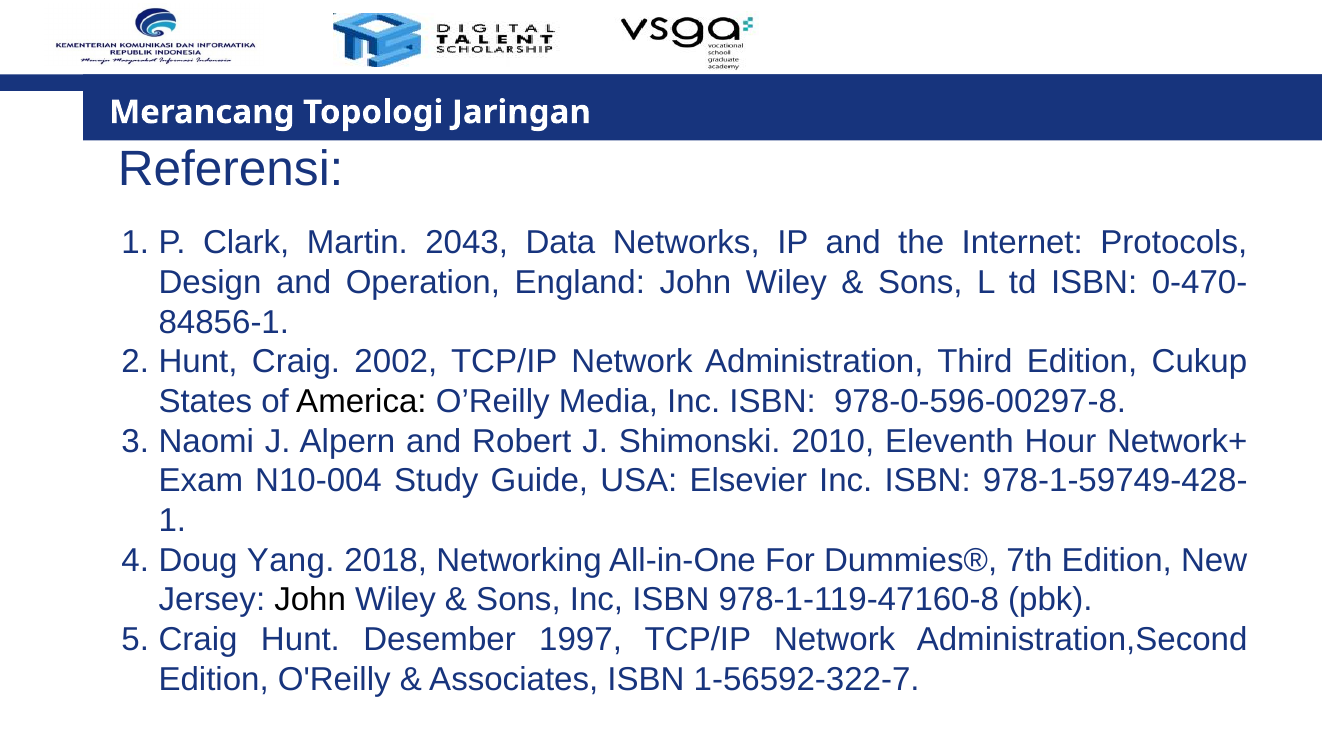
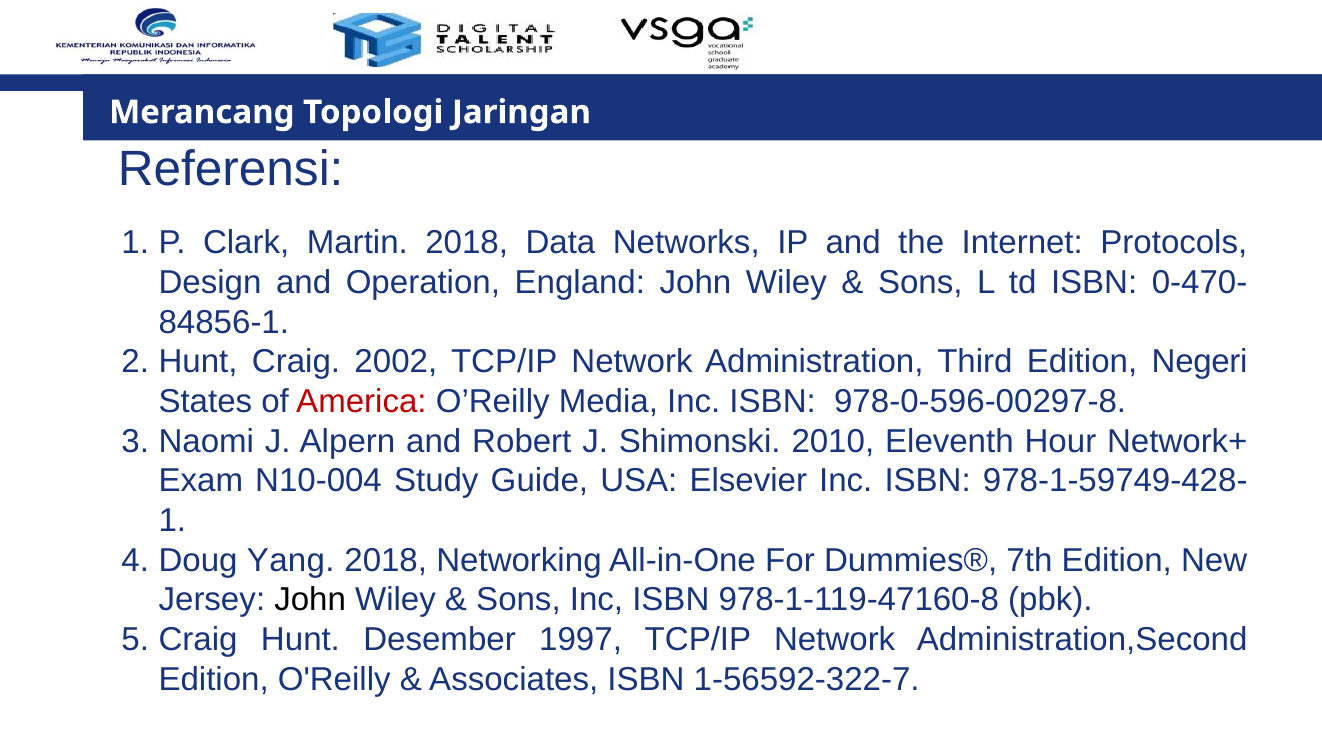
Martin 2043: 2043 -> 2018 (467, 243)
Cukup: Cukup -> Negeri (1200, 362)
America colour: black -> red (361, 401)
